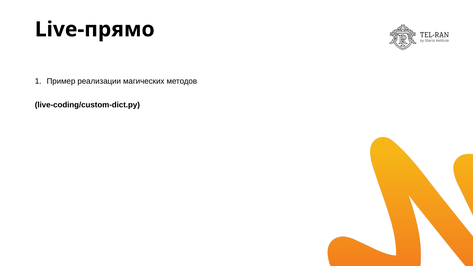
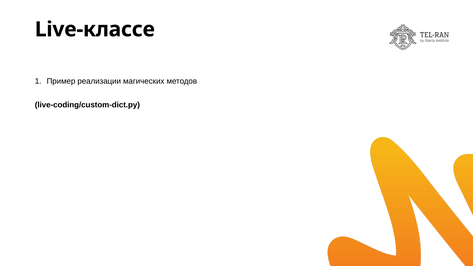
Live-прямо: Live-прямо -> Live-классе (95, 29)
